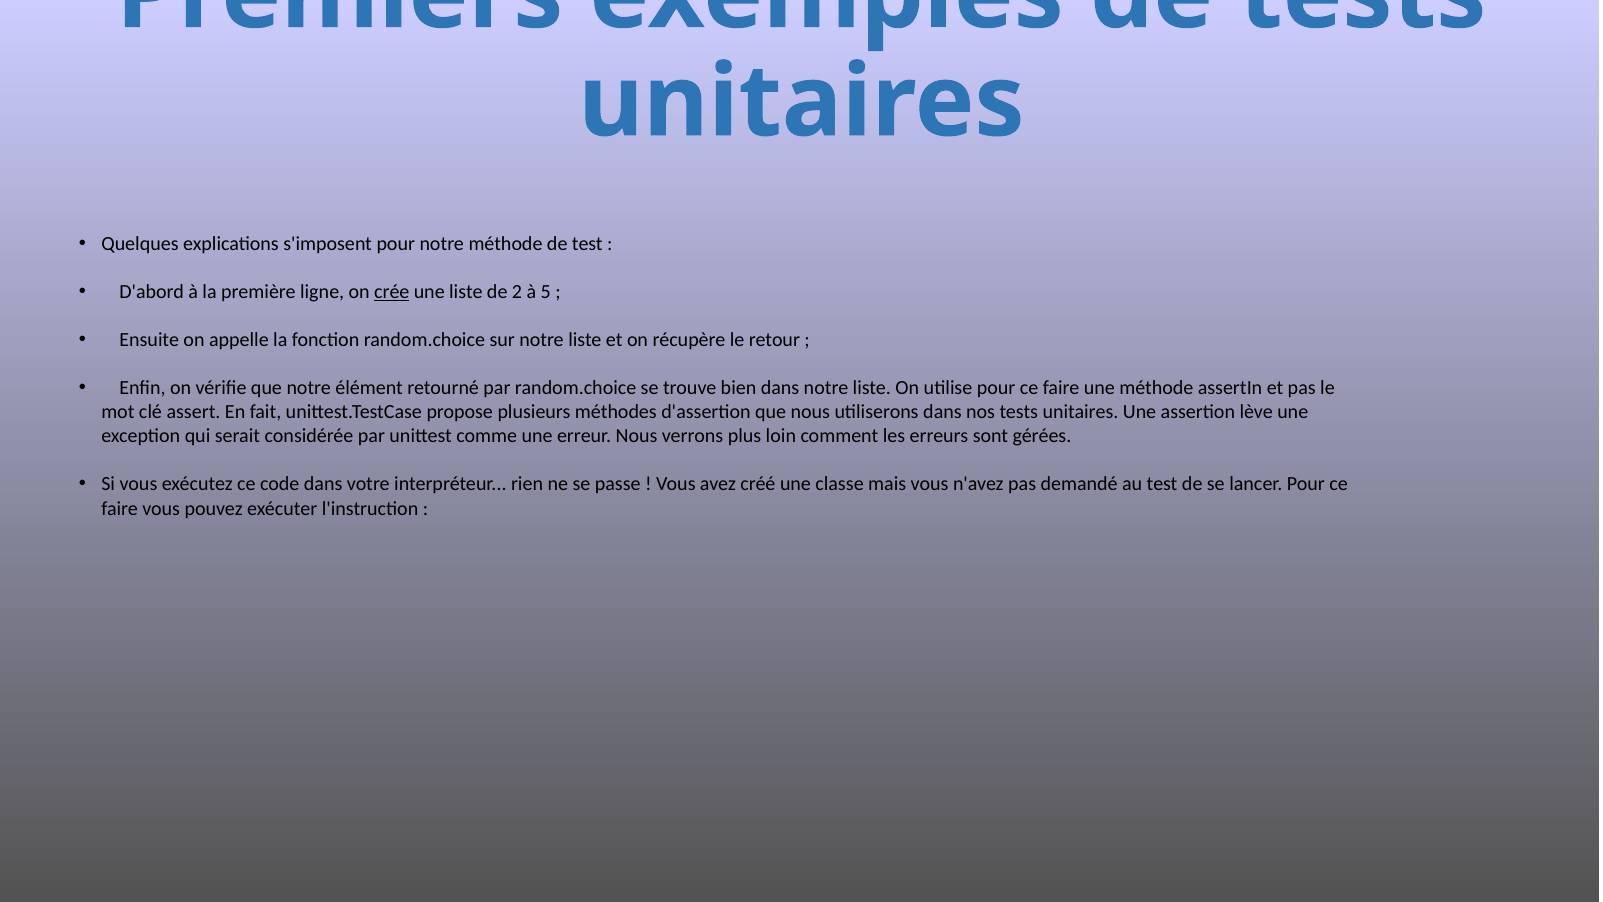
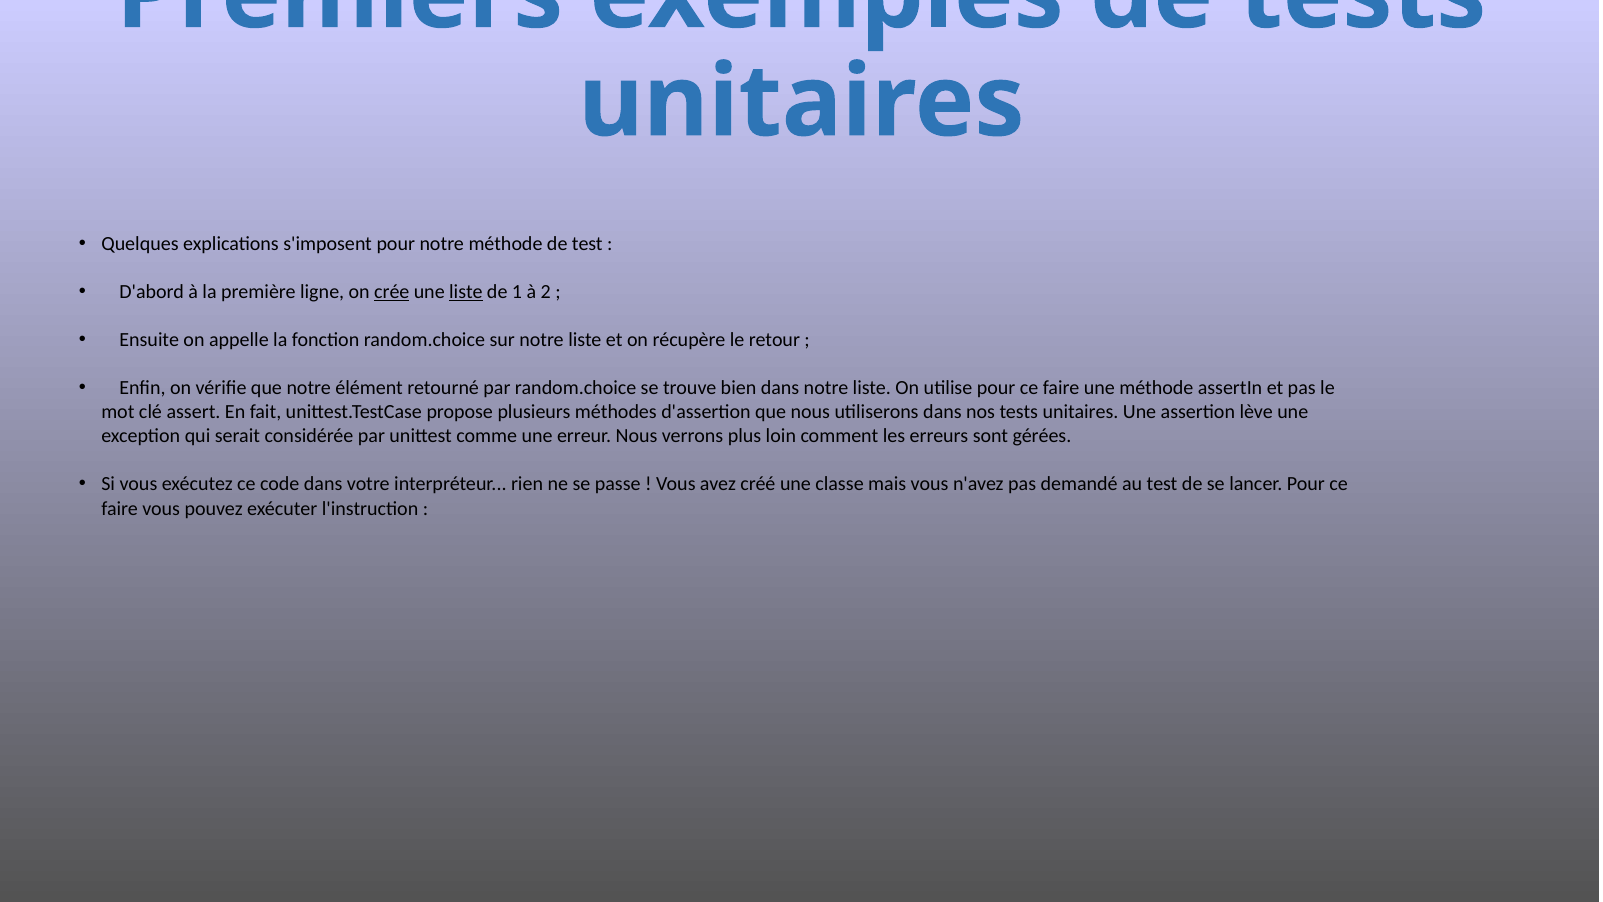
liste underline: none -> present (466, 292)
2: 2 -> 1 (517, 292)
5: 5 -> 2 (546, 292)
